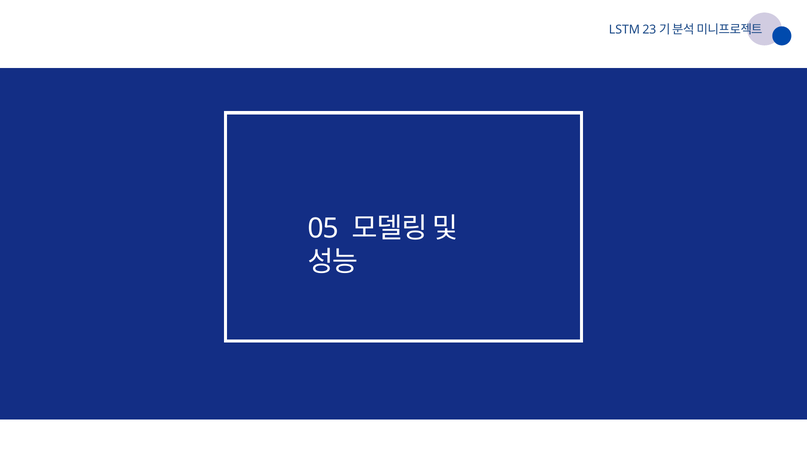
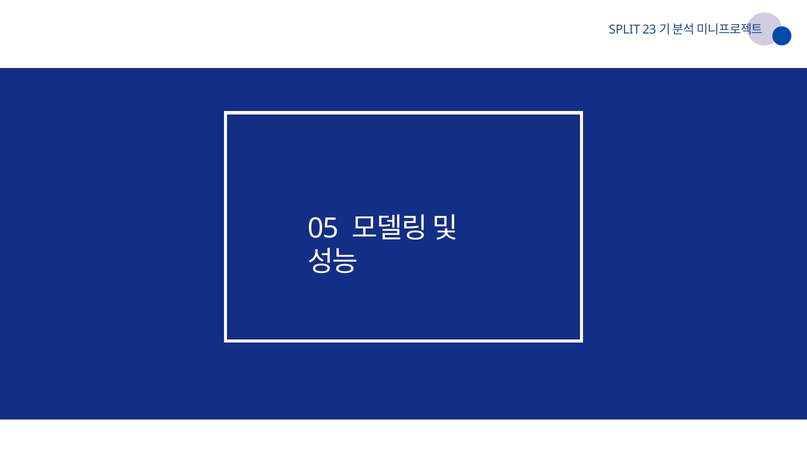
LSTM: LSTM -> SPLIT (624, 30)
